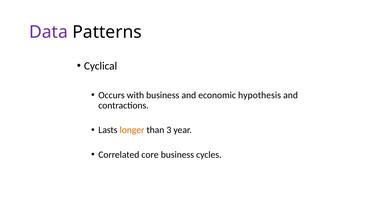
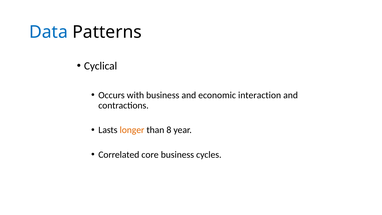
Data colour: purple -> blue (48, 32)
hypothesis: hypothesis -> interaction (260, 95)
3: 3 -> 8 (169, 130)
